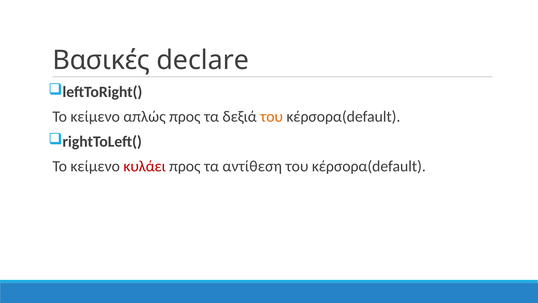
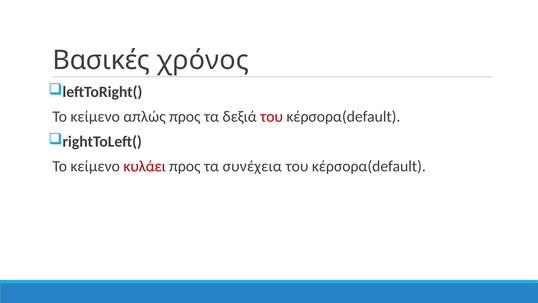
declare: declare -> χρόνος (203, 60)
του colour: orange -> red (272, 117)
αντίθεση: αντίθεση -> συνέχεια (252, 166)
